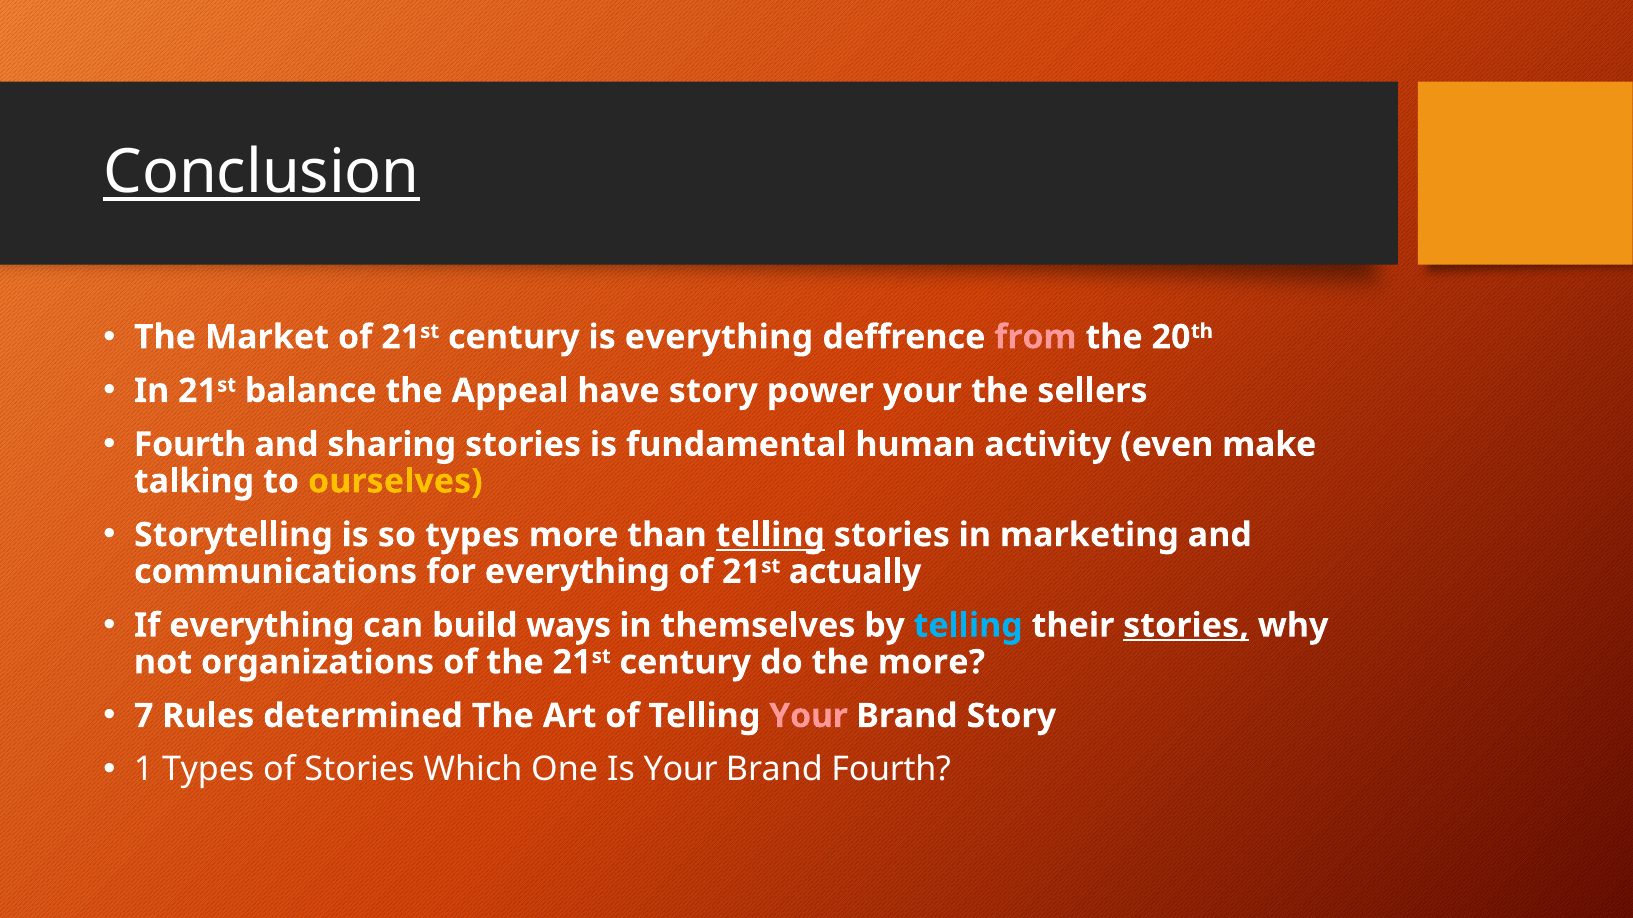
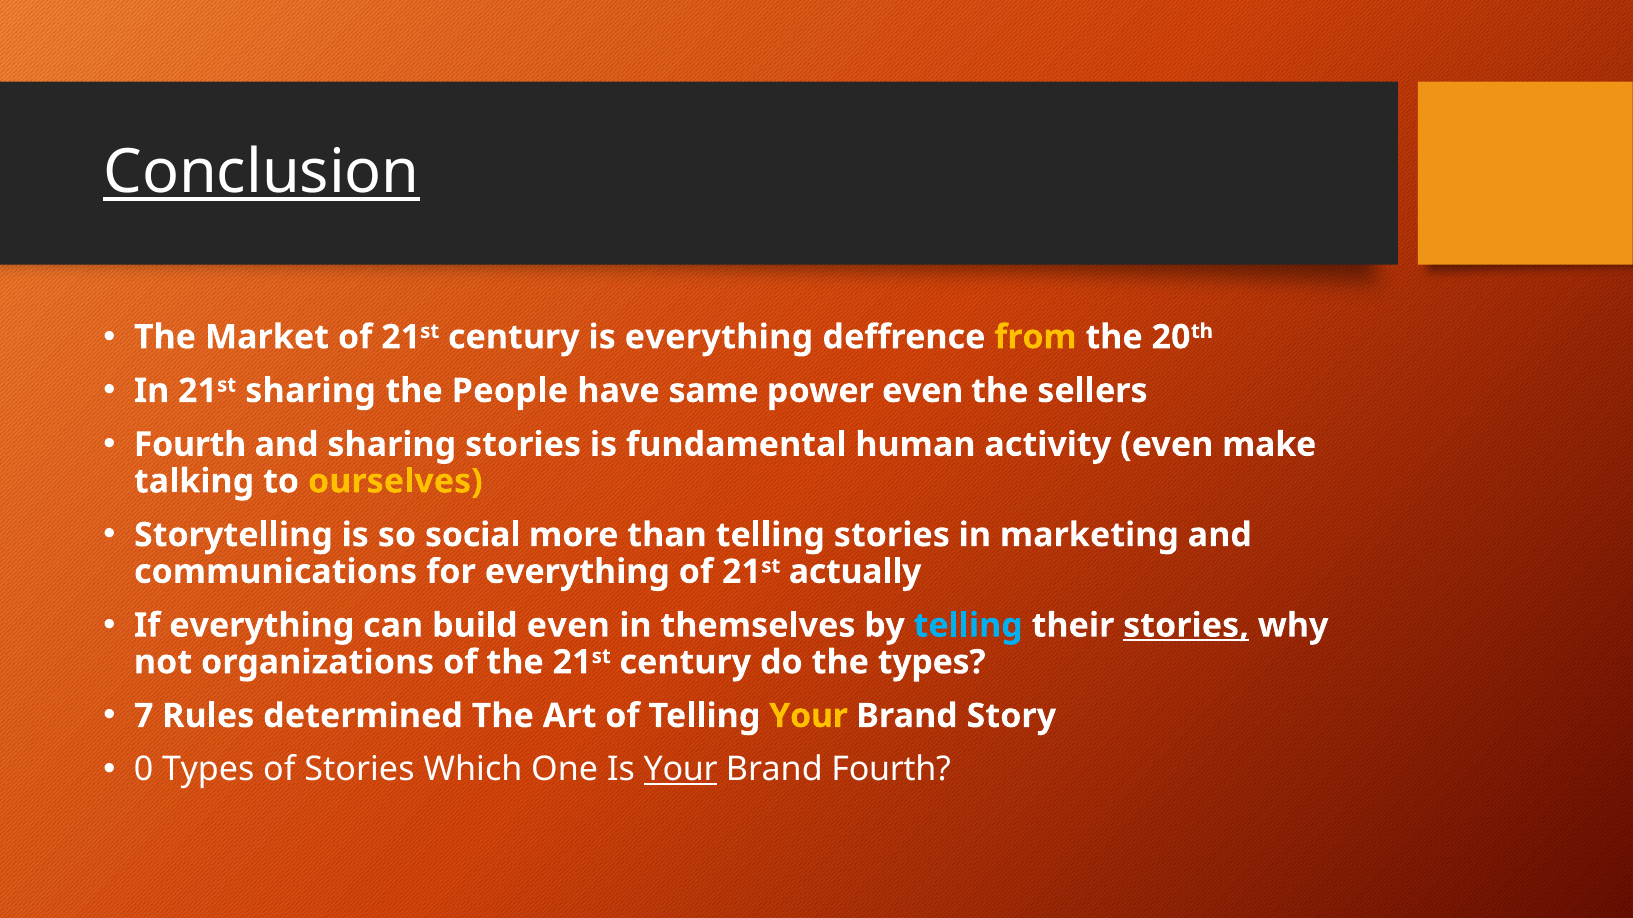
from colour: pink -> yellow (1035, 337)
balance: balance -> sharing (311, 391)
Appeal: Appeal -> People (510, 391)
have story: story -> same (714, 391)
power your: your -> even (923, 391)
so types: types -> social (473, 535)
telling underline: present -> none (770, 535)
build ways: ways -> even (568, 626)
the more: more -> types (932, 663)
Your colour: pink -> yellow (808, 716)
1: 1 -> 0 (144, 770)
Your underline: none -> present (681, 770)
